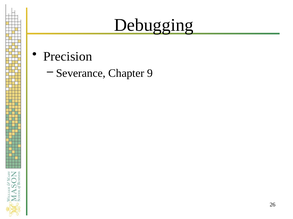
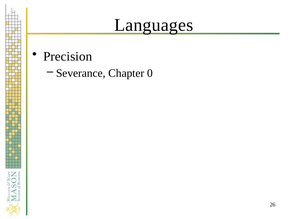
Debugging: Debugging -> Languages (154, 25)
9: 9 -> 0 (150, 73)
